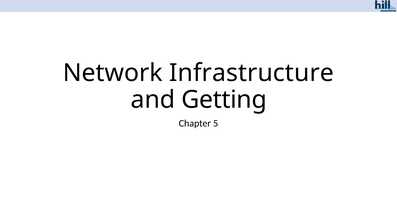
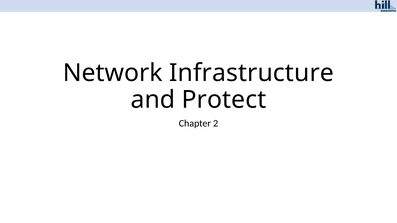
Getting: Getting -> Protect (224, 100)
5: 5 -> 2 (216, 124)
